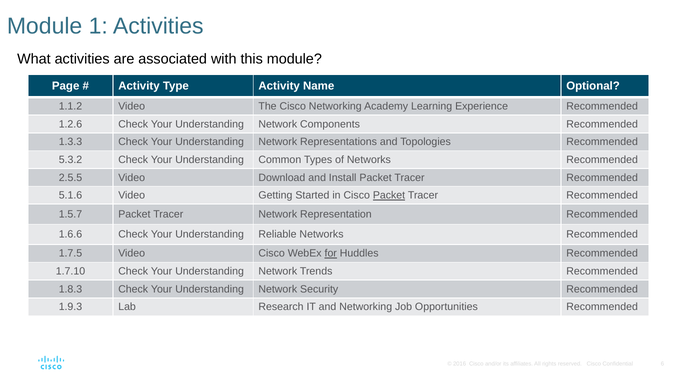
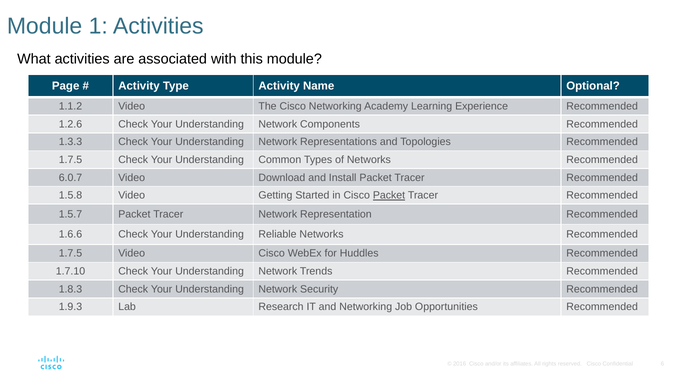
5.3.2: 5.3.2 -> 1.7.5 (70, 160)
2.5.5: 2.5.5 -> 6.0.7 (70, 178)
5.1.6: 5.1.6 -> 1.5.8 (70, 196)
for underline: present -> none (331, 254)
